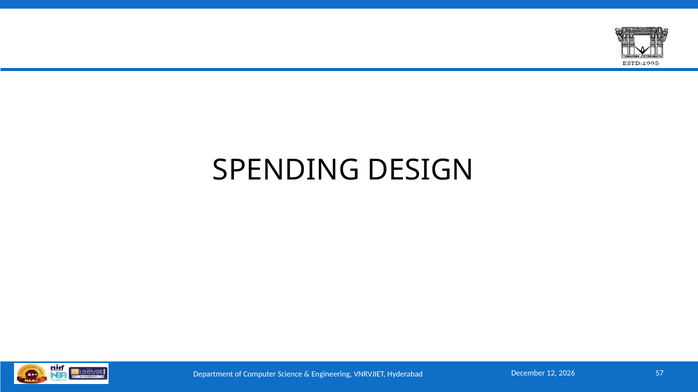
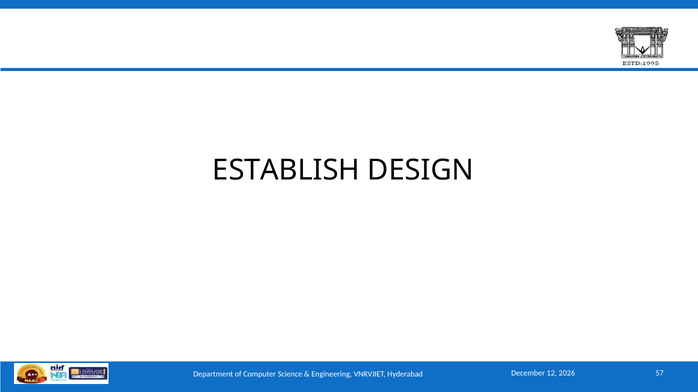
SPENDING: SPENDING -> ESTABLISH (286, 170)
